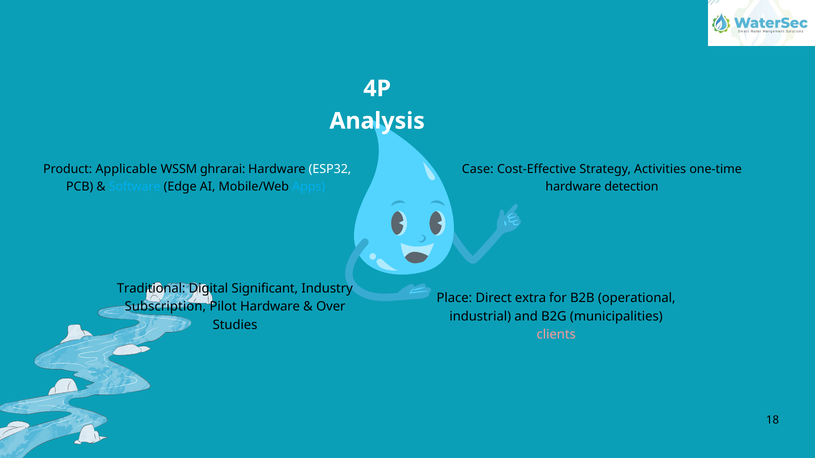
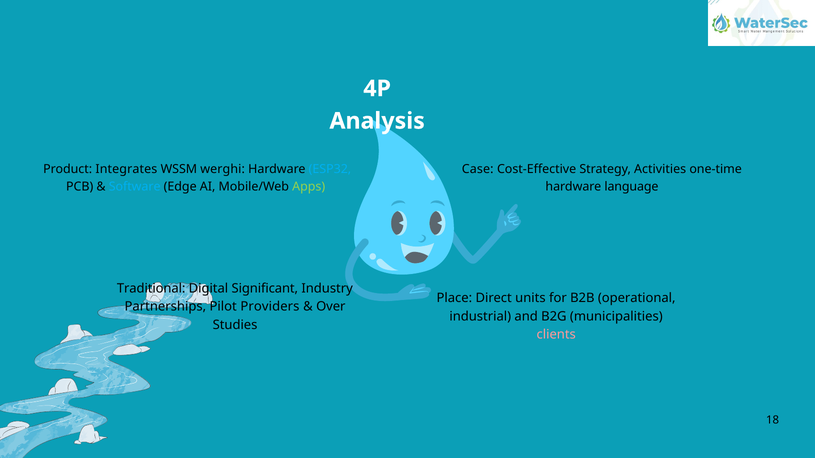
Applicable: Applicable -> Integrates (126, 169)
ghrarai: ghrarai -> werghi (223, 169)
ESP32 colour: white -> light blue (330, 169)
Apps colour: light blue -> light green (309, 187)
detection: detection -> language (631, 187)
extra: extra -> units (530, 298)
Subscription: Subscription -> Partnerships (165, 307)
Pilot Hardware: Hardware -> Providers (270, 307)
